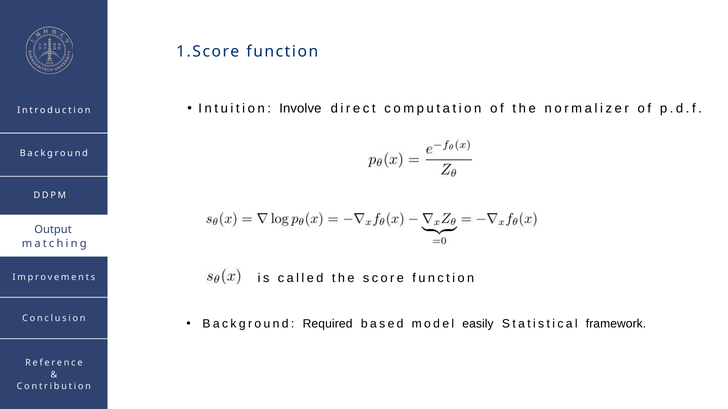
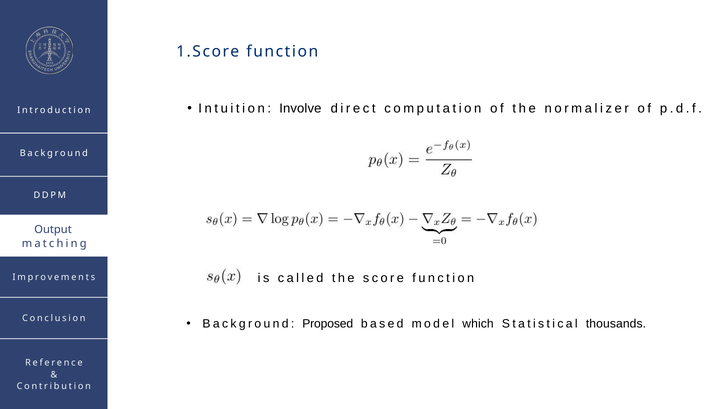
Required: Required -> Proposed (328, 324)
easily: easily -> which (478, 324)
framework: framework -> thousands (616, 324)
